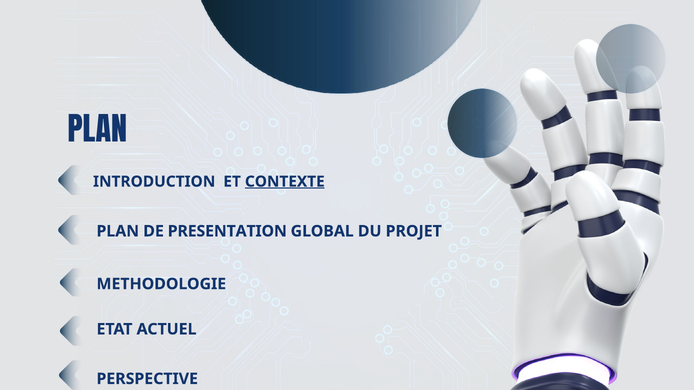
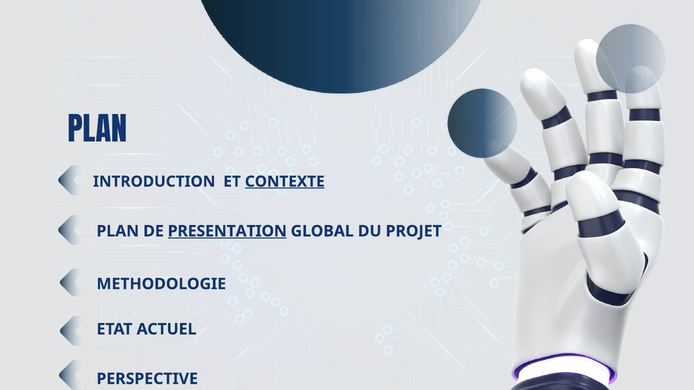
PRESENTATION underline: none -> present (227, 231)
